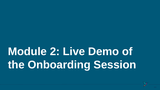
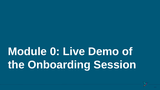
2: 2 -> 0 (55, 51)
